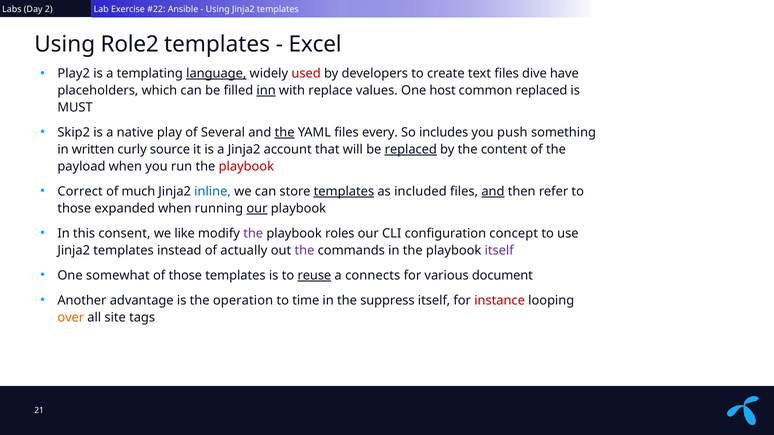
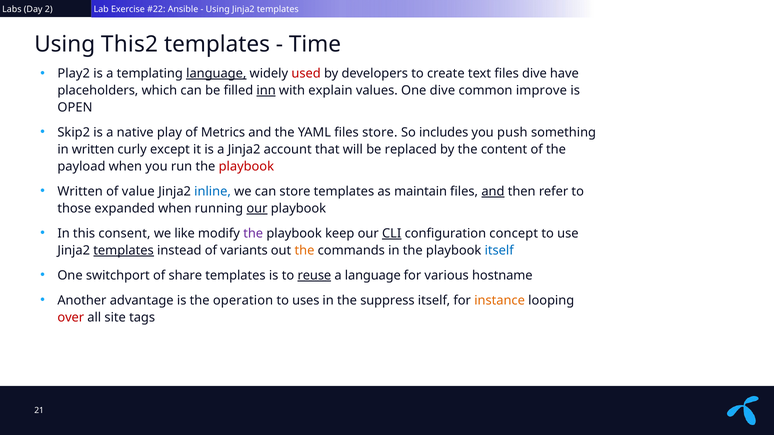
Role2: Role2 -> This2 (129, 44)
Excel: Excel -> Time (315, 44)
replace: replace -> explain (330, 91)
One host: host -> dive (442, 91)
common replaced: replaced -> improve (541, 91)
MUST: MUST -> OPEN (75, 108)
Several: Several -> Metrics (223, 133)
the underline: present -> none (285, 133)
files every: every -> store (380, 133)
source: source -> except (170, 150)
replaced underline: present -> none (411, 150)
Correct: Correct -> Written (80, 192)
much: much -> value (138, 192)
templates underline: present -> none (344, 192)
included: included -> maintain (421, 192)
roles: roles -> keep (340, 234)
CLI underline: none -> present (392, 234)
templates underline: none -> present (124, 251)
actually: actually -> variants (244, 251)
the colour: purple -> orange (304, 251)
itself colour: purple -> blue (499, 251)
somewhat: somewhat -> switchport (118, 276)
of those: those -> share (185, 276)
a connects: connects -> language (373, 276)
document: document -> hostname (502, 276)
time: time -> uses (306, 301)
instance colour: red -> orange (500, 301)
over colour: orange -> red (71, 318)
